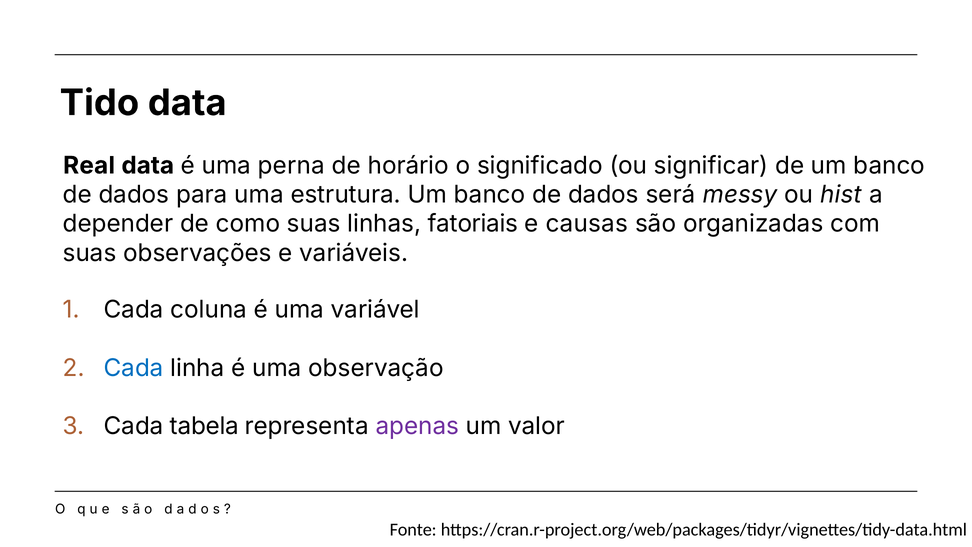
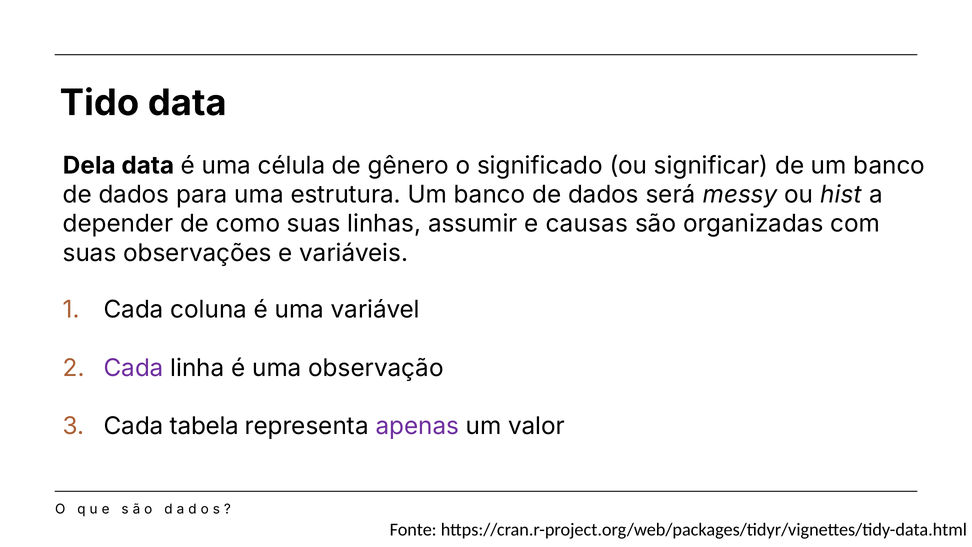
Real: Real -> Dela (89, 165)
perna: perna -> célula (292, 165)
horário: horário -> gênero (408, 165)
fatoriais: fatoriais -> assumir (473, 224)
Cada colour: blue -> purple (134, 368)
